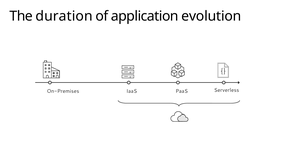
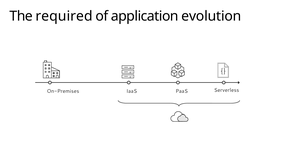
duration: duration -> required (64, 16)
